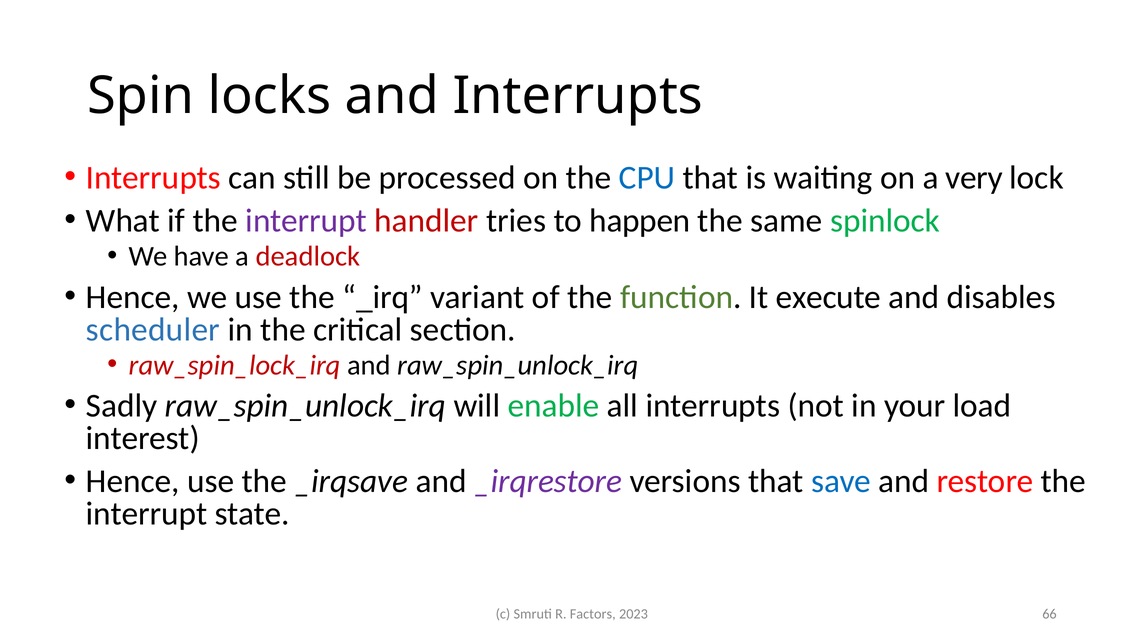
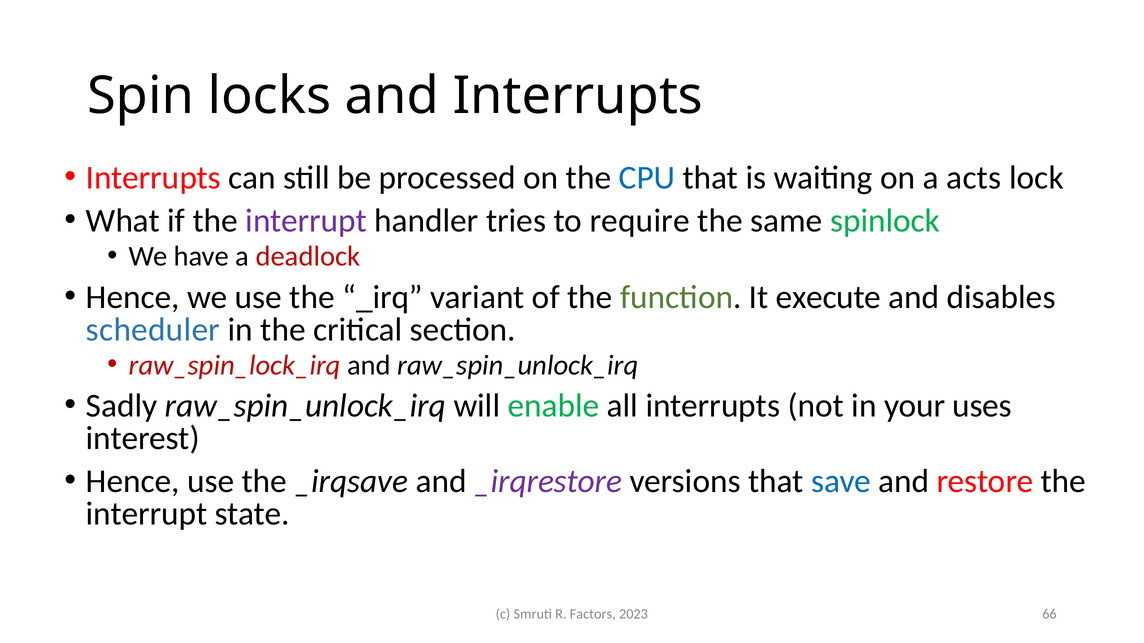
very: very -> acts (974, 178)
handler colour: red -> black (426, 221)
happen: happen -> require (640, 221)
load: load -> uses (982, 406)
